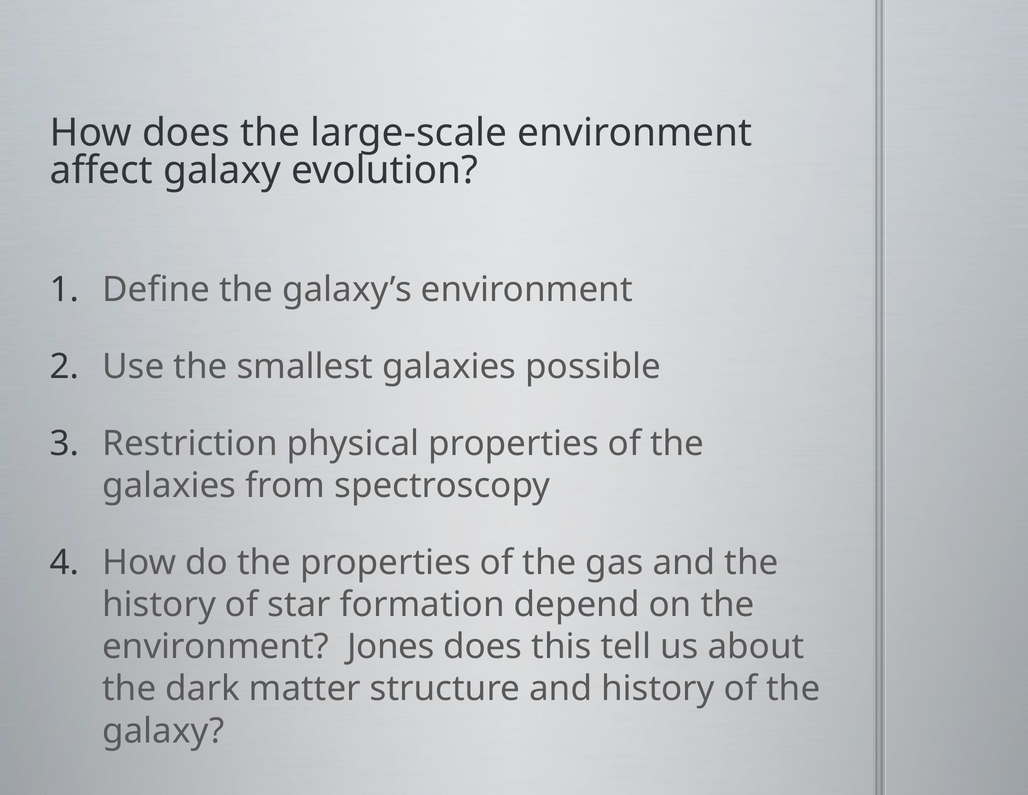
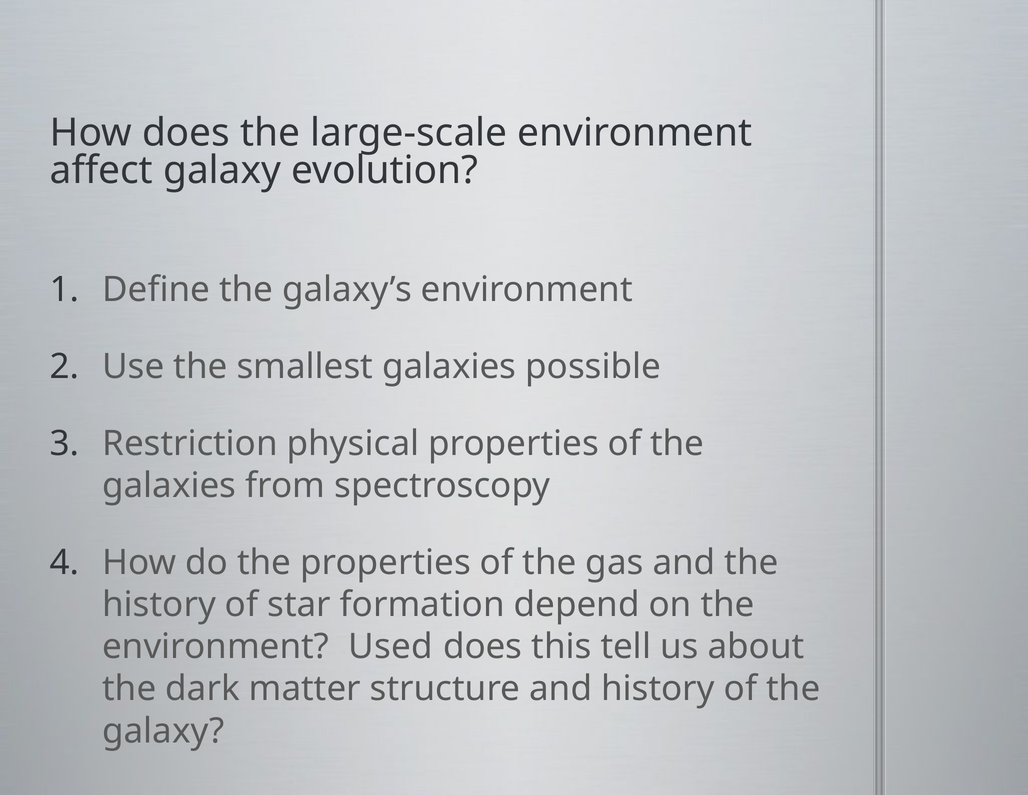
Jones: Jones -> Used (390, 646)
